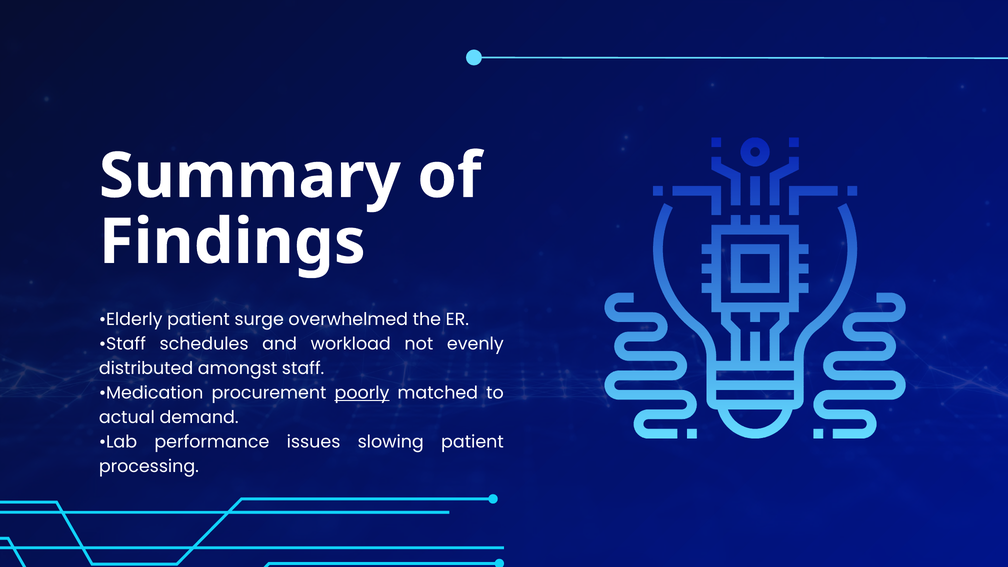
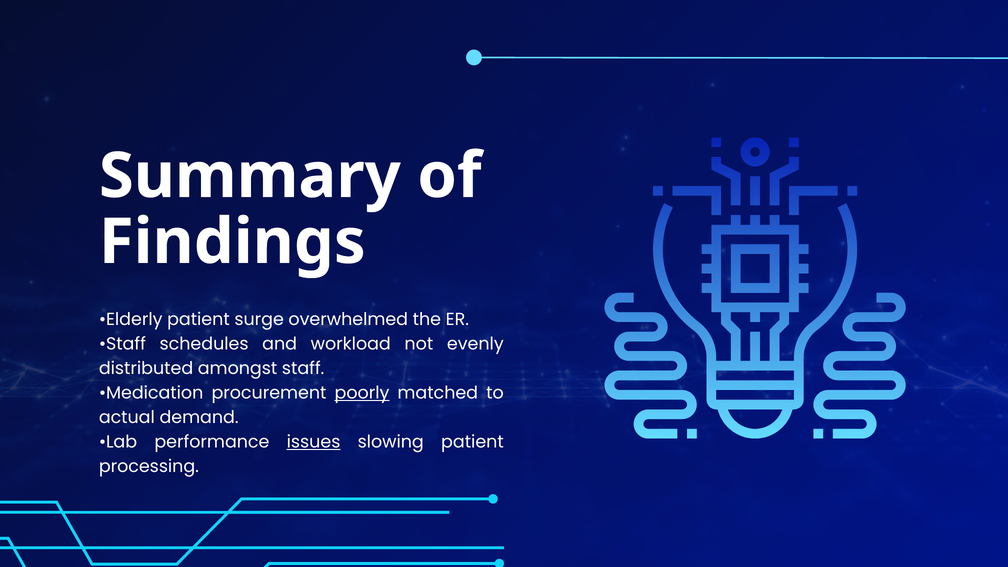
issues underline: none -> present (314, 442)
